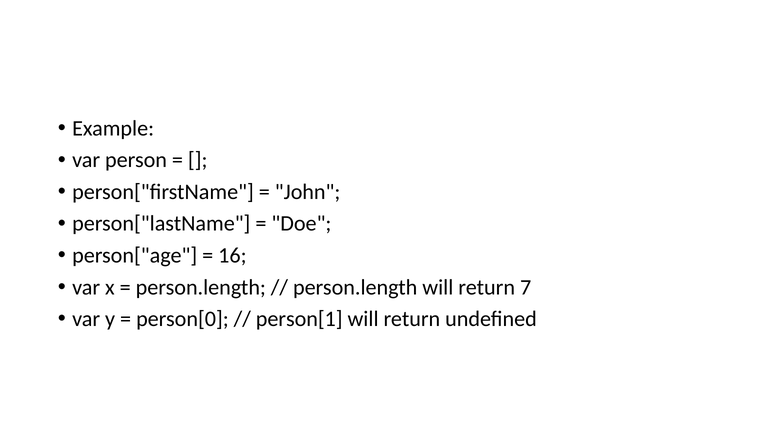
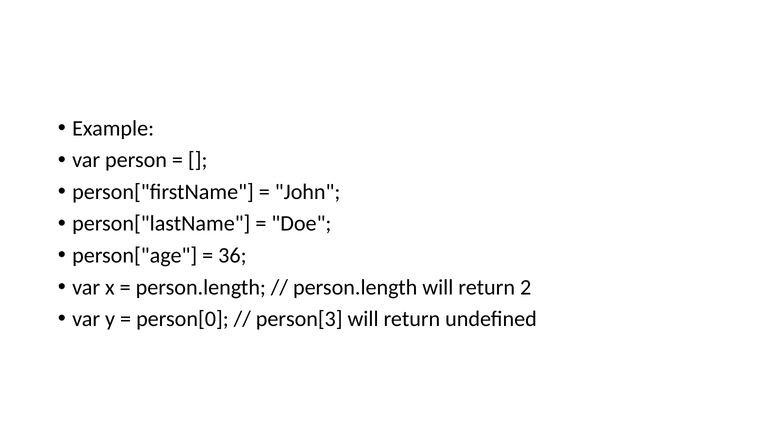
16: 16 -> 36 (232, 256)
7: 7 -> 2 (526, 288)
person[1: person[1 -> person[3 (299, 319)
